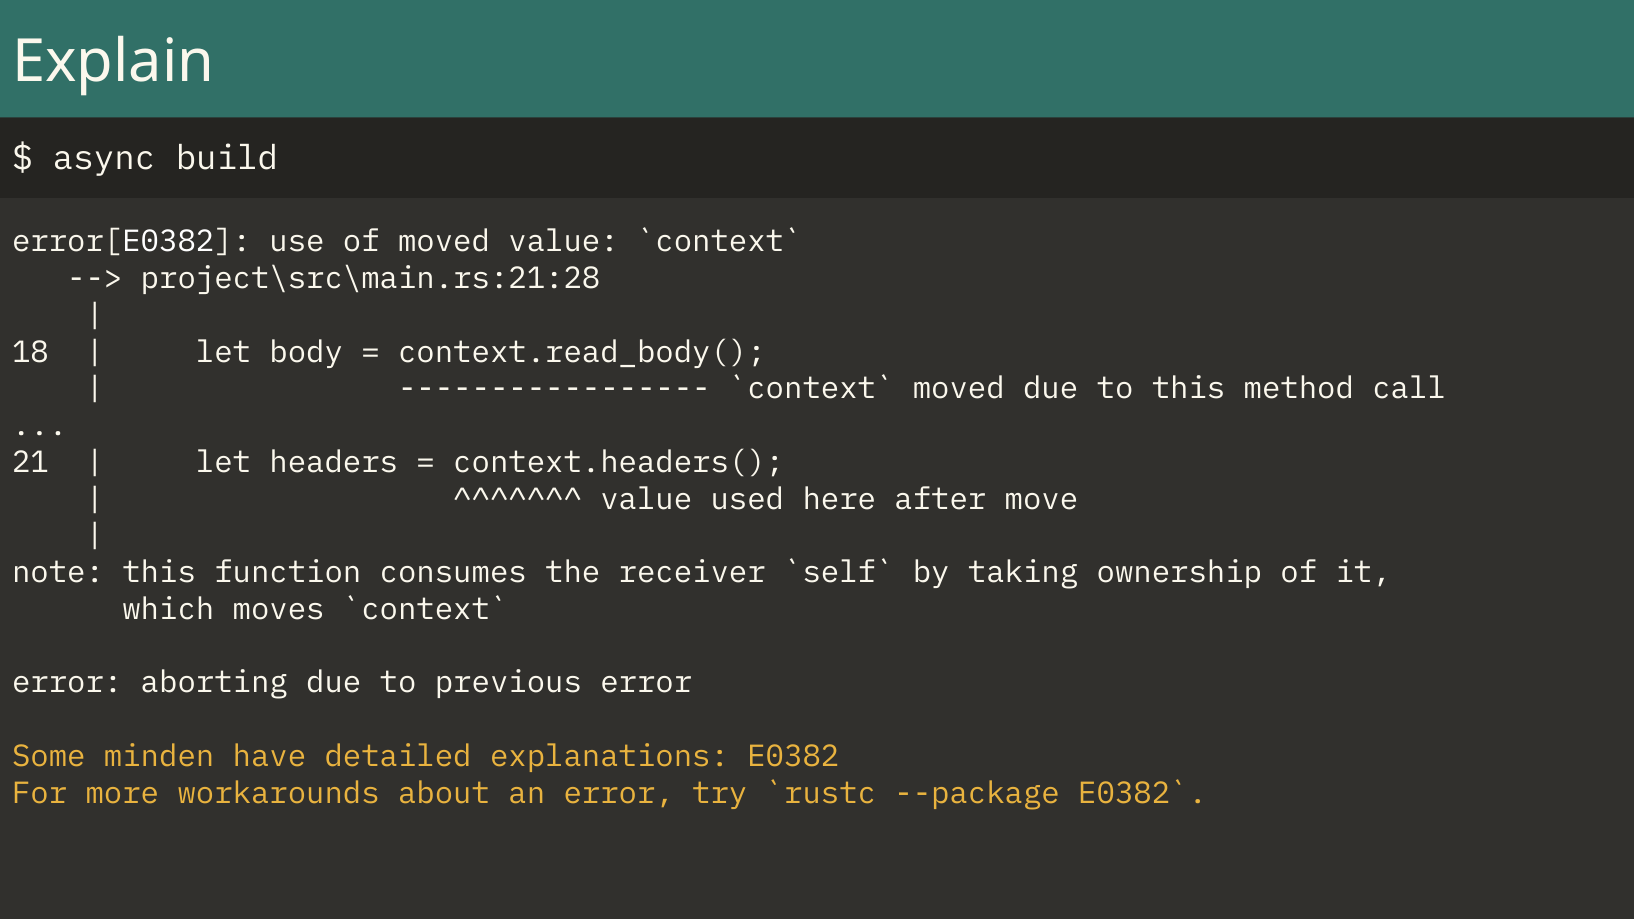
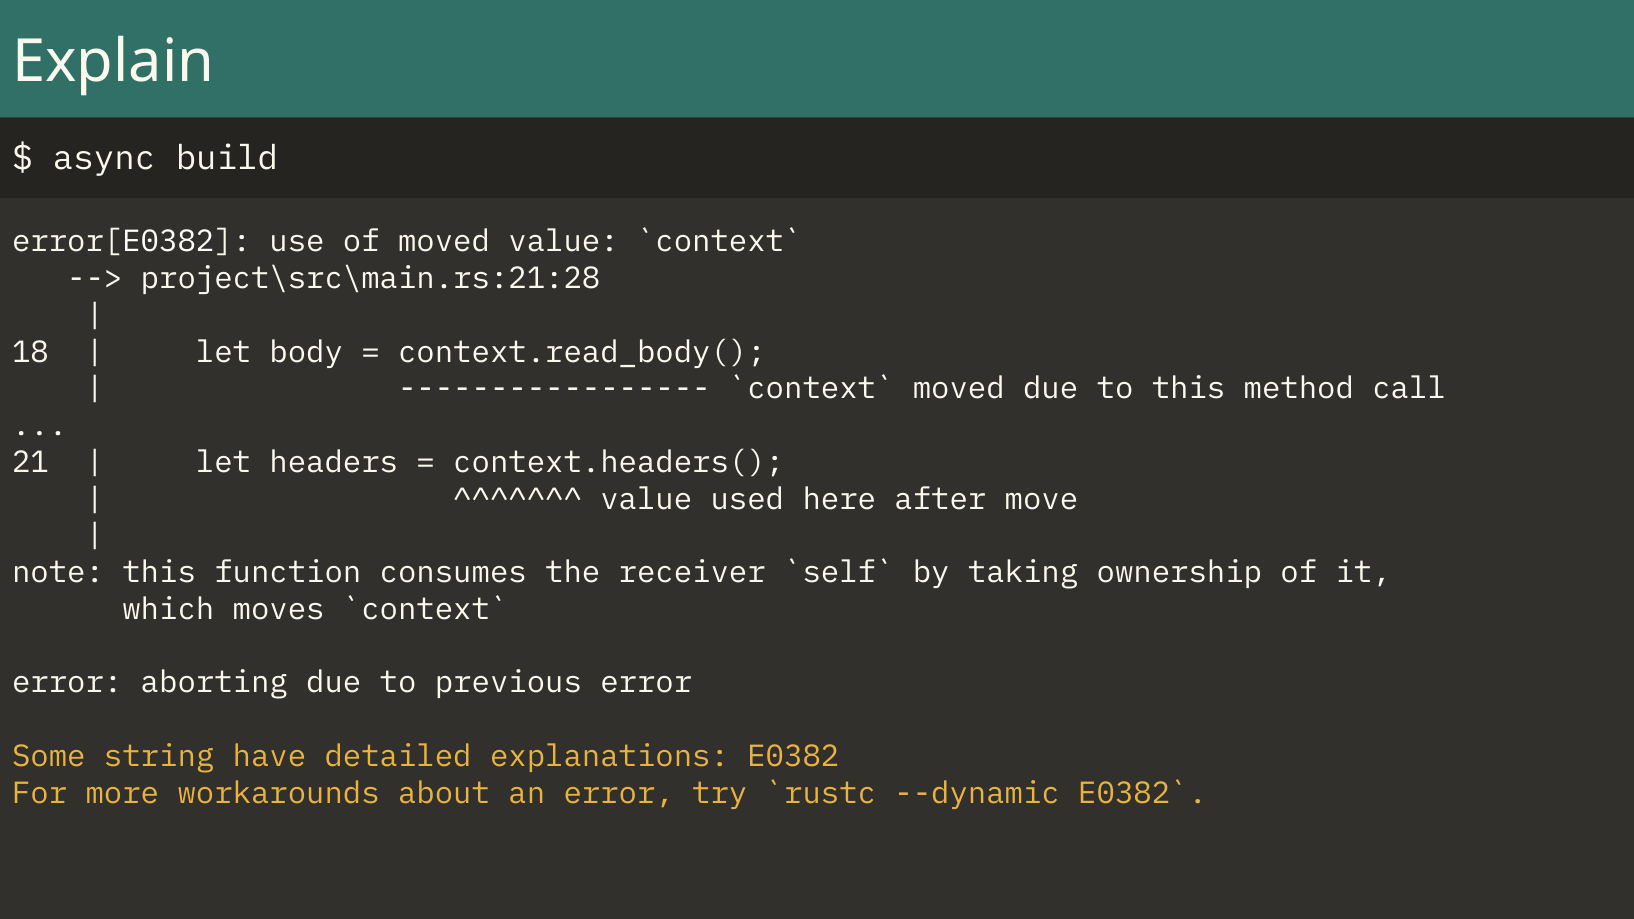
minden: minden -> string (159, 756)
--package: --package -> --dynamic (977, 793)
